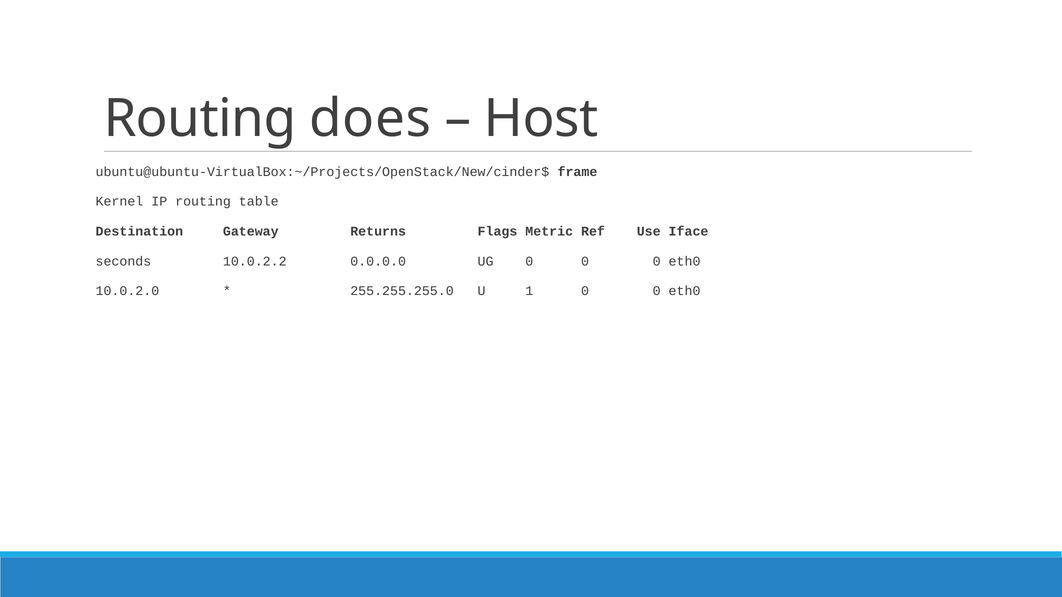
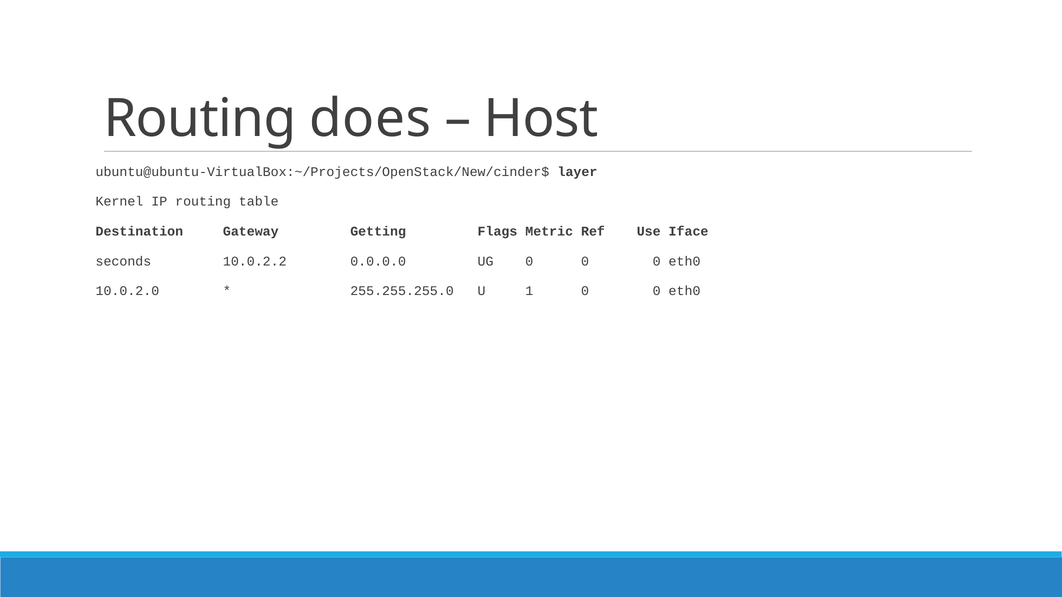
frame: frame -> layer (577, 172)
Returns: Returns -> Getting (378, 231)
